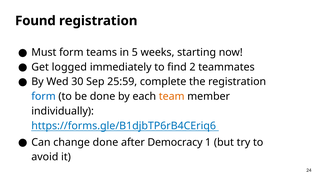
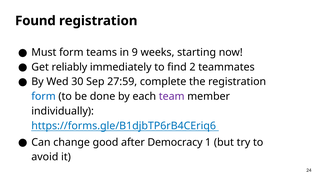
5: 5 -> 9 (135, 52)
logged: logged -> reliably (69, 67)
25:59: 25:59 -> 27:59 (122, 82)
team colour: orange -> purple (172, 96)
change done: done -> good (106, 142)
